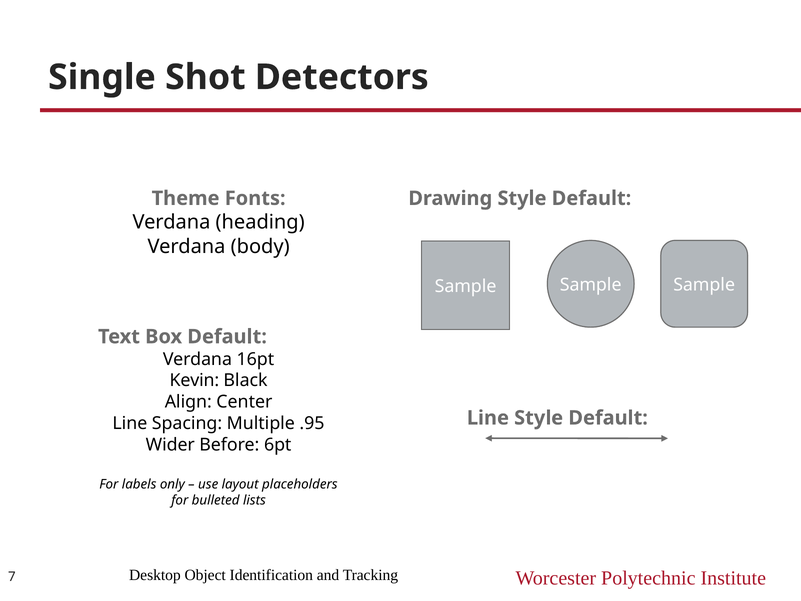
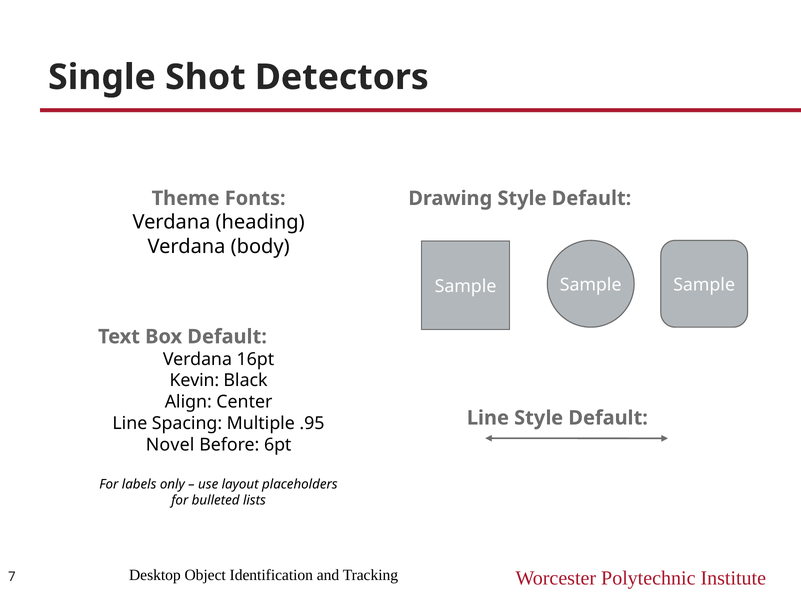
Wider: Wider -> Novel (170, 444)
